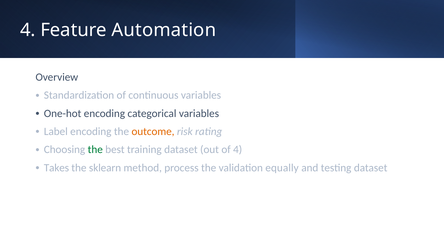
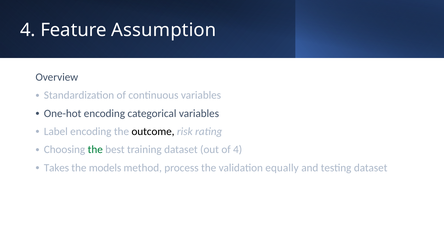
Automation: Automation -> Assumption (164, 30)
outcome colour: orange -> black (153, 132)
sklearn: sklearn -> models (105, 168)
